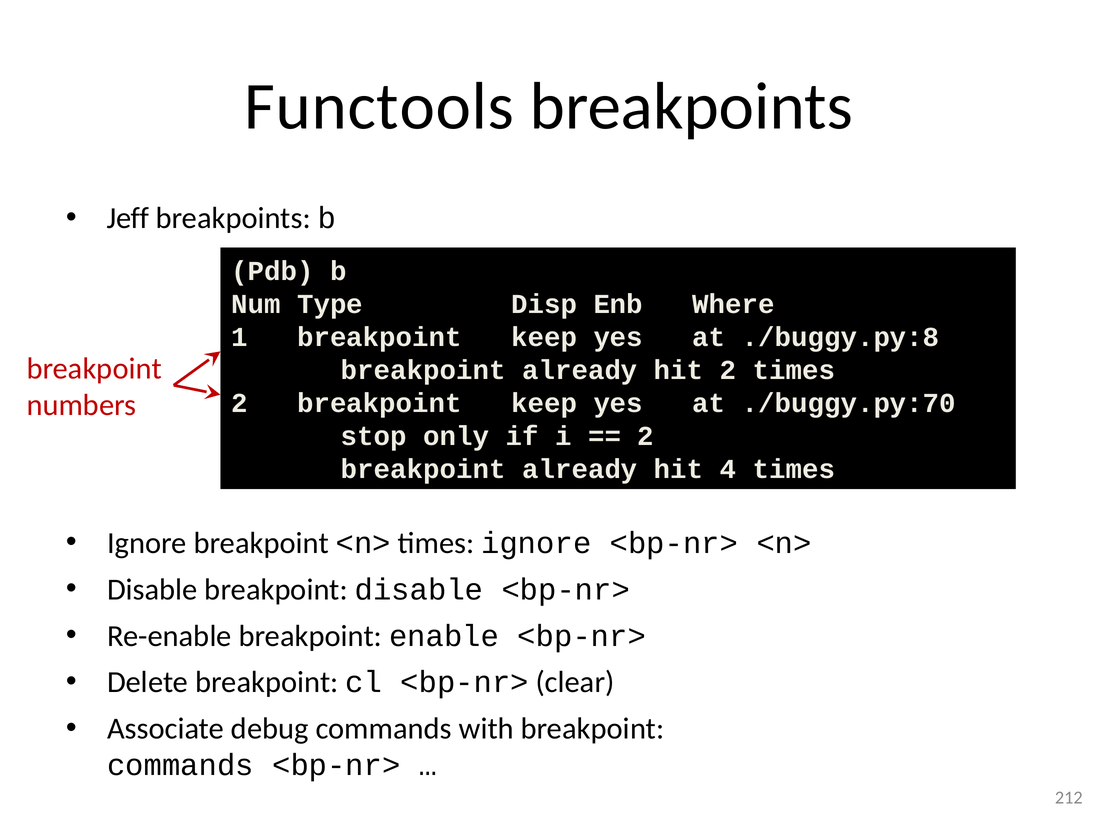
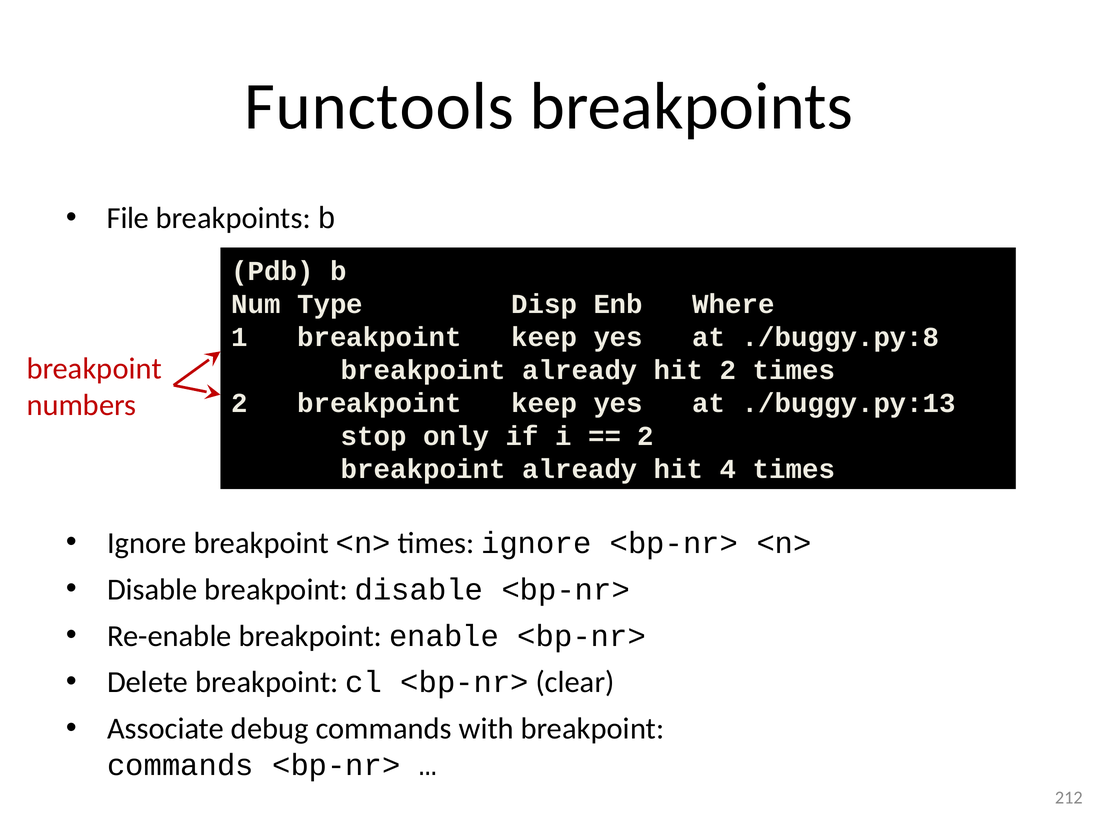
Jeff: Jeff -> File (128, 218)
./buggy.py:70: ./buggy.py:70 -> ./buggy.py:13 (849, 403)
